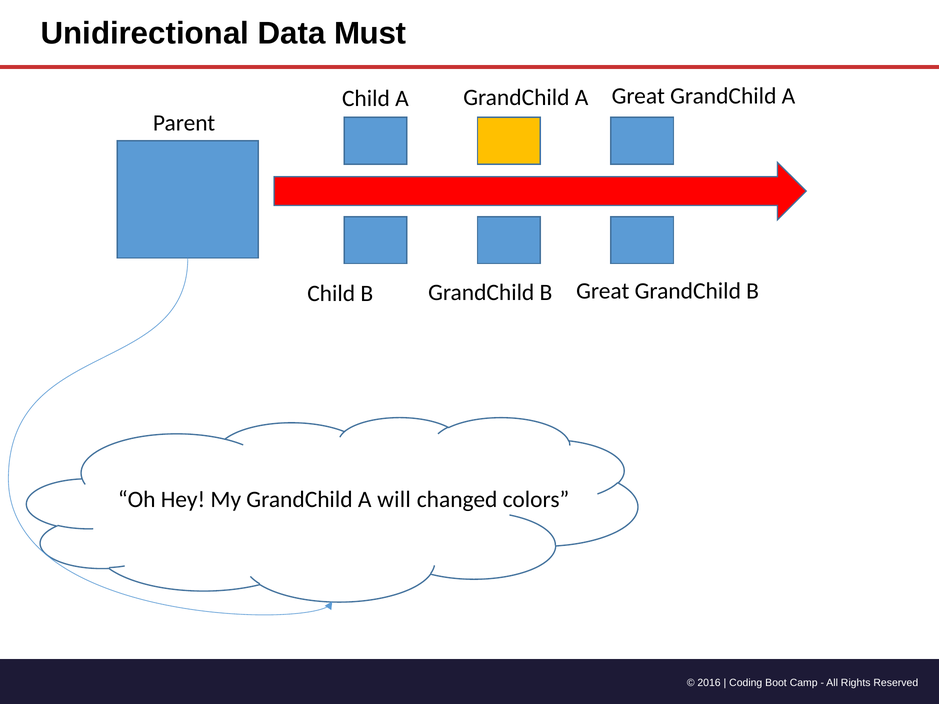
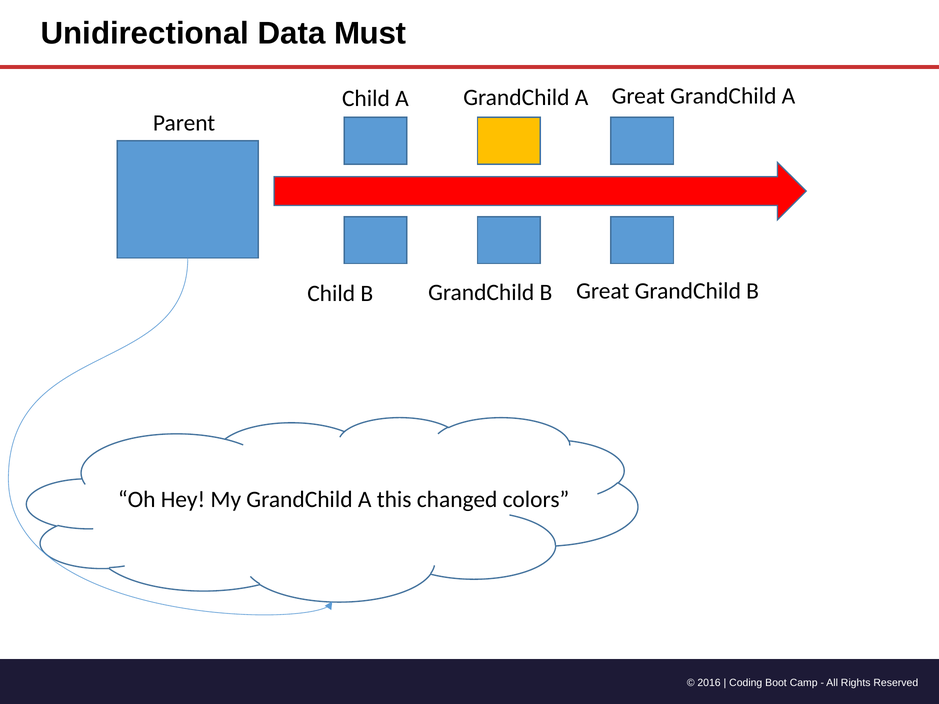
will: will -> this (394, 500)
